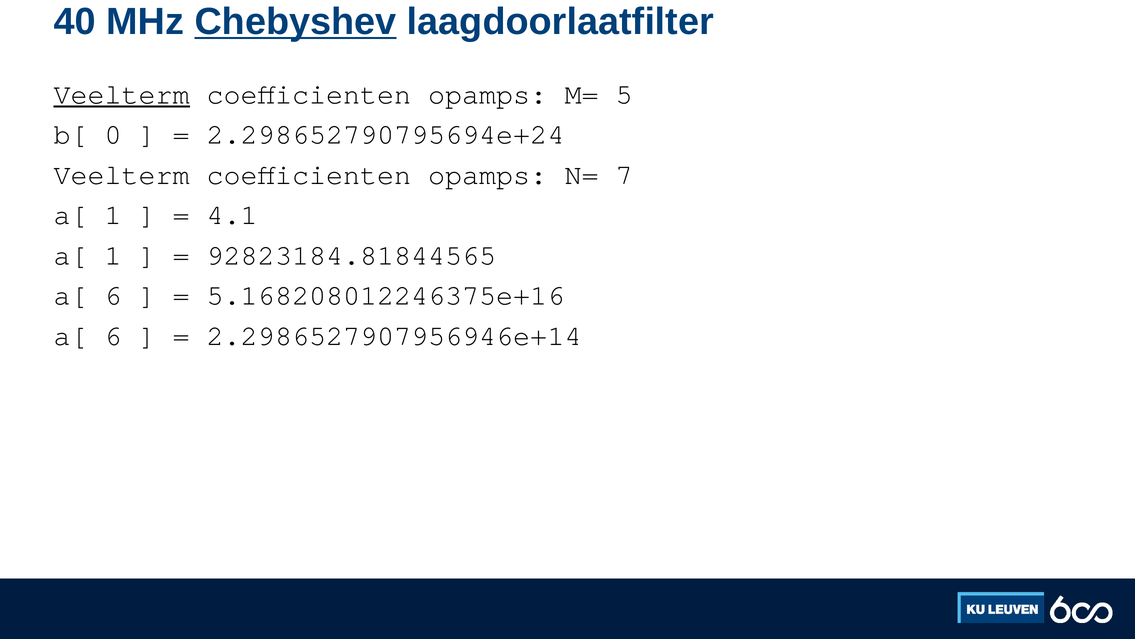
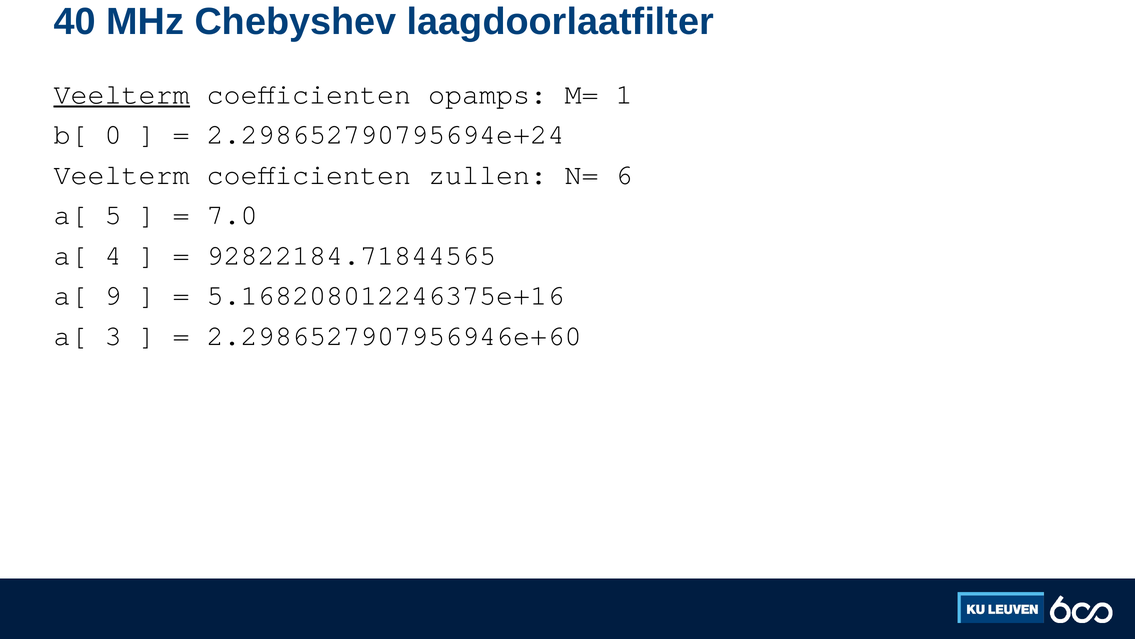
Chebyshev underline: present -> none (296, 22)
5: 5 -> 1 (624, 94)
opamps: opamps -> zullen (488, 175)
7: 7 -> 6 (624, 175)
1: 1 -> 5 (113, 215)
4.1: 4.1 -> 7.0 (232, 215)
1: 1 -> 4 (113, 255)
92823184.81844565: 92823184.81844565 -> 92822184.71844565 (352, 255)
6: 6 -> 9 (113, 295)
6: 6 -> 3 (113, 336)
2.2986527907956946e+14: 2.2986527907956946e+14 -> 2.2986527907956946e+60 (394, 336)
